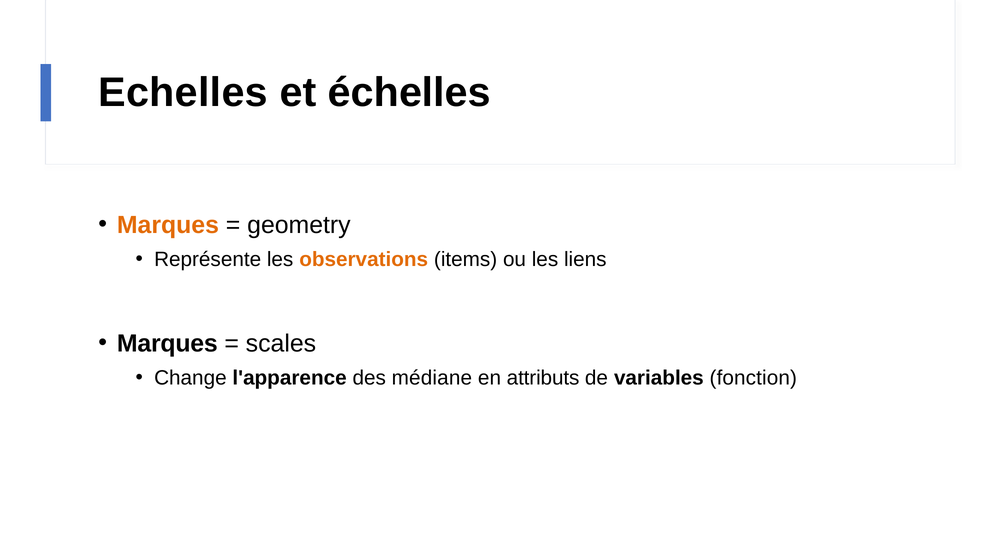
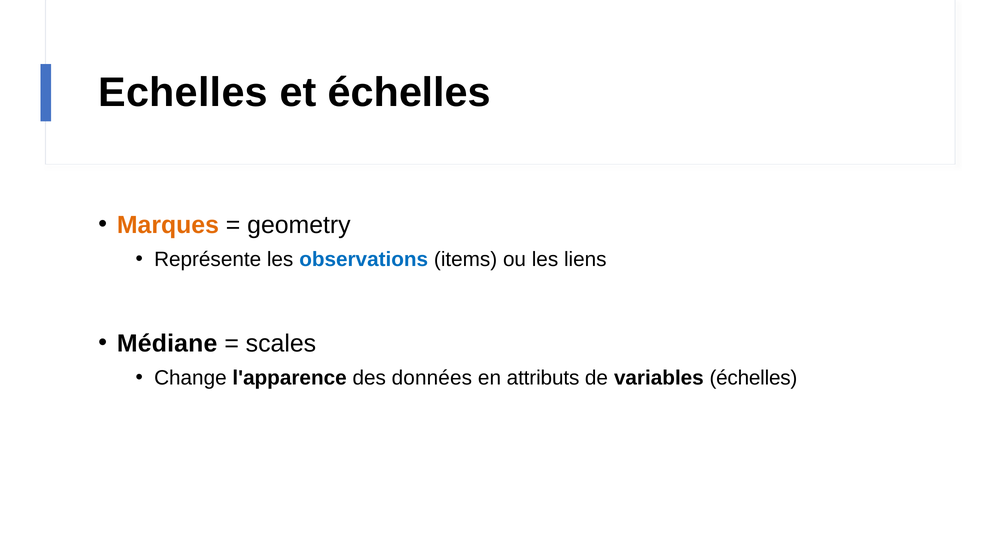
observations colour: orange -> blue (364, 260)
Marques: Marques -> Médiane (167, 344)
médiane: médiane -> données (432, 378)
variables fonction: fonction -> échelles (753, 378)
